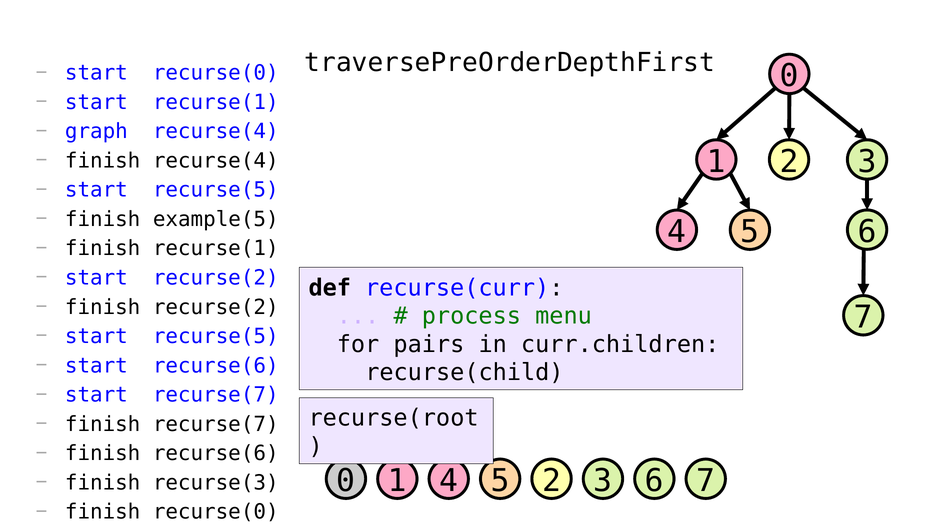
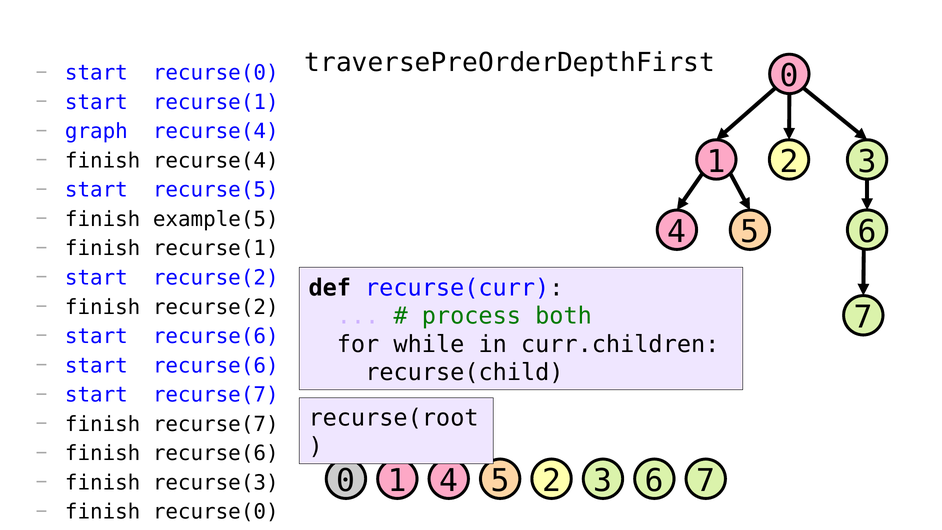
menu: menu -> both (564, 316)
recurse(5: recurse(5 -> recurse(6 (216, 336)
pairs: pairs -> while (429, 344)
